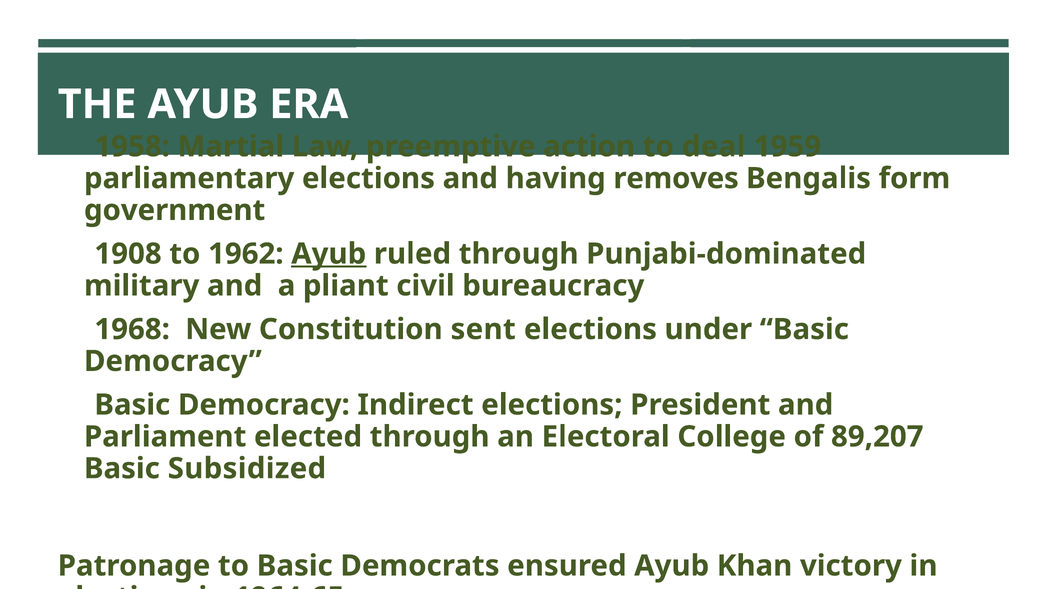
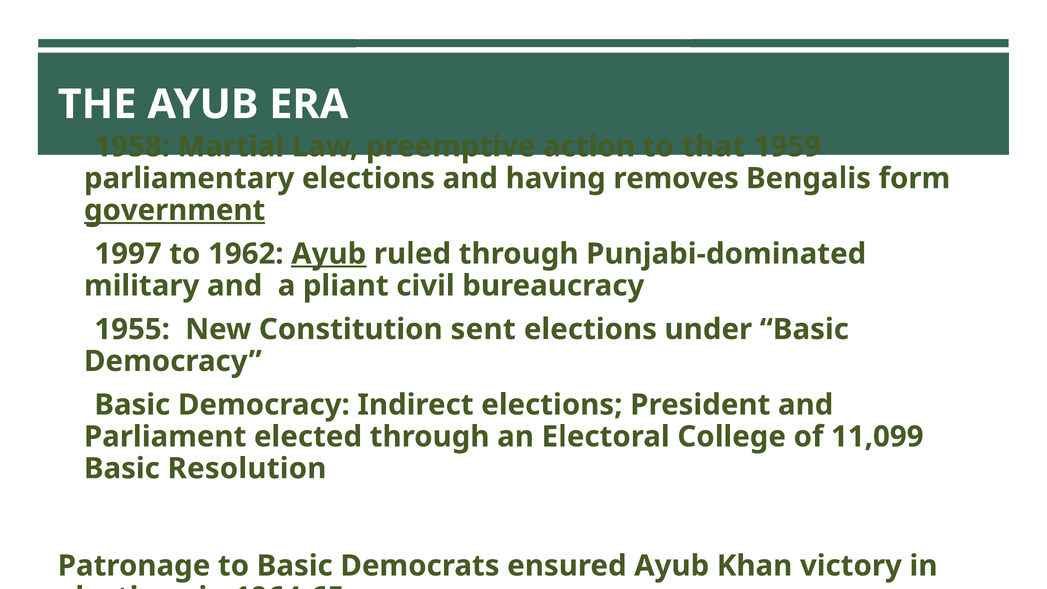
deal: deal -> that (714, 147)
government underline: none -> present (175, 210)
1908: 1908 -> 1997 (128, 254)
1968: 1968 -> 1955 (132, 329)
89,207: 89,207 -> 11,099 (877, 437)
Subsidized: Subsidized -> Resolution (247, 468)
